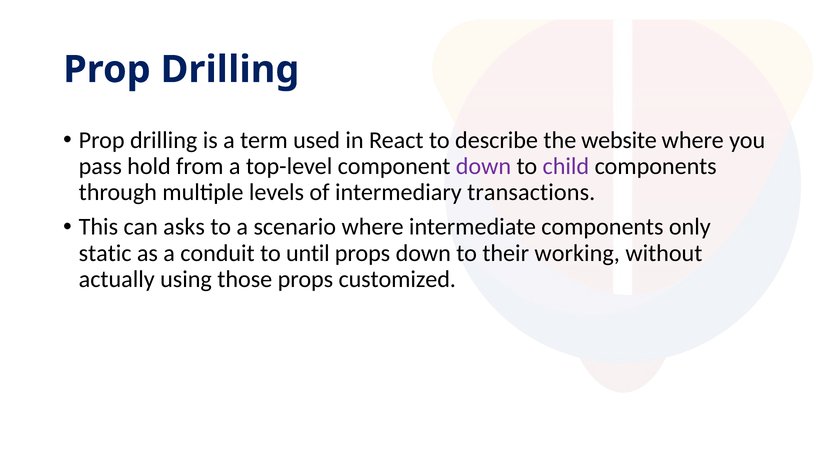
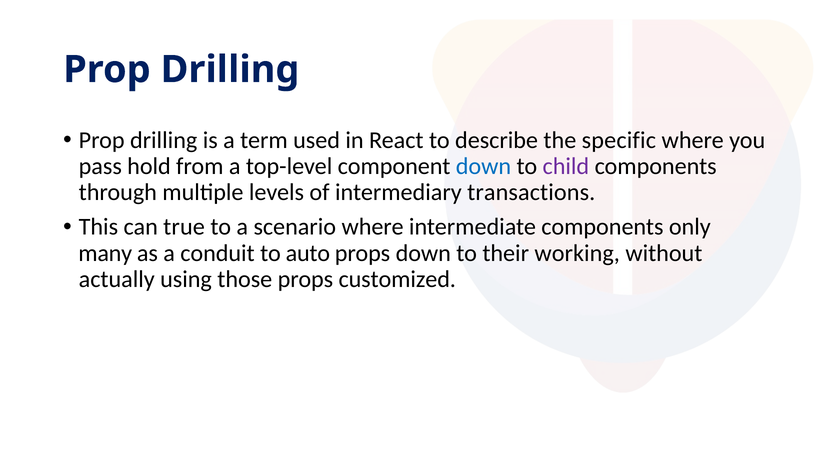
website: website -> specific (619, 140)
down colour: purple -> blue (483, 166)
asks: asks -> true (184, 227)
static: static -> many (105, 253)
until: until -> auto (308, 253)
